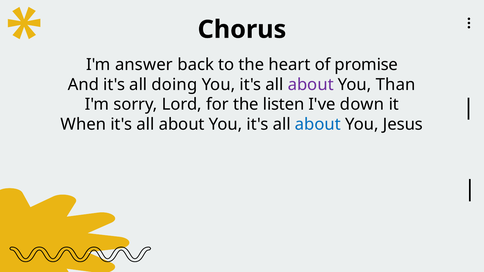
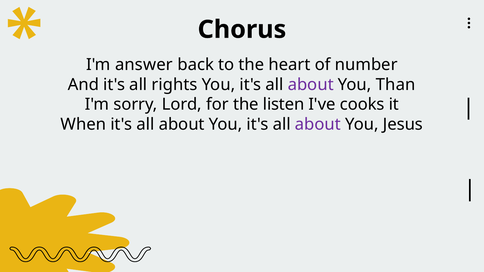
promise: promise -> number (366, 65)
doing: doing -> rights (174, 85)
down: down -> cooks (362, 105)
about colour: blue -> purple (318, 125)
